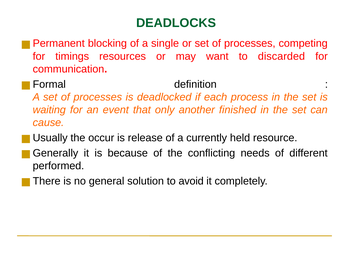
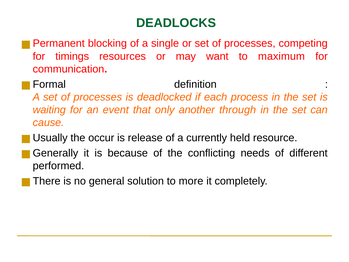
discarded: discarded -> maximum (281, 56)
finished: finished -> through (238, 110)
avoid: avoid -> more (191, 181)
